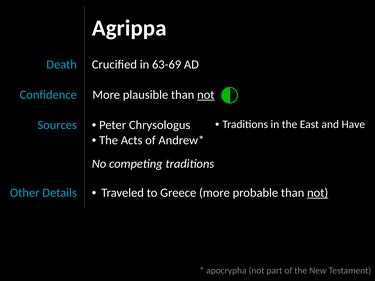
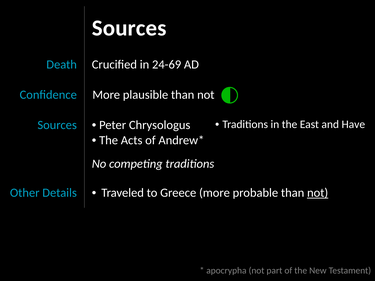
Agrippa: Agrippa -> Sources (129, 28)
63-69: 63-69 -> 24-69 (167, 65)
not underline: present -> none (206, 95)
